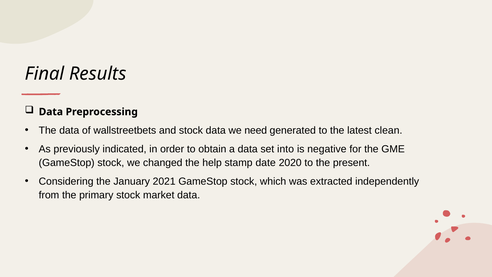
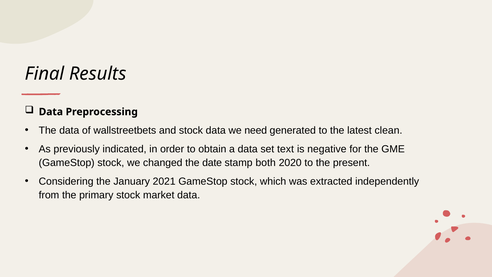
into: into -> text (286, 149)
help: help -> date (212, 163)
date: date -> both (266, 163)
